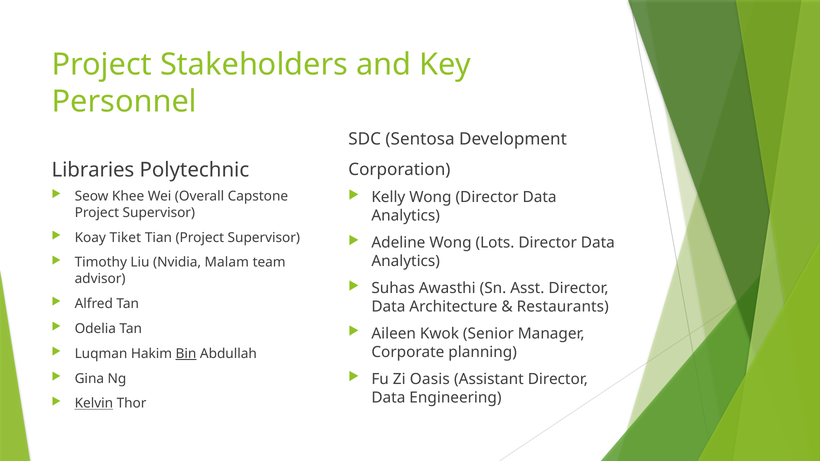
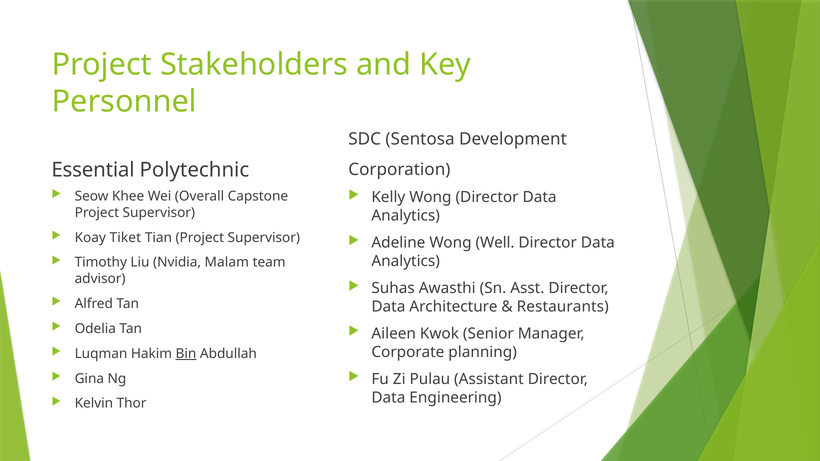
Libraries: Libraries -> Essential (93, 170)
Lots: Lots -> Well (495, 243)
Oasis: Oasis -> Pulau (430, 379)
Kelvin underline: present -> none (94, 404)
